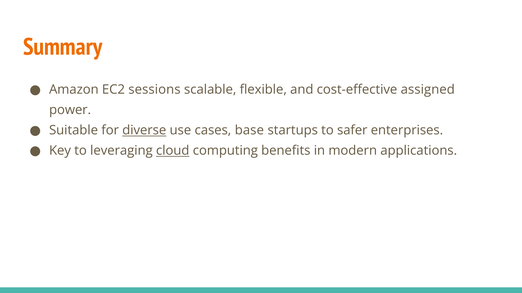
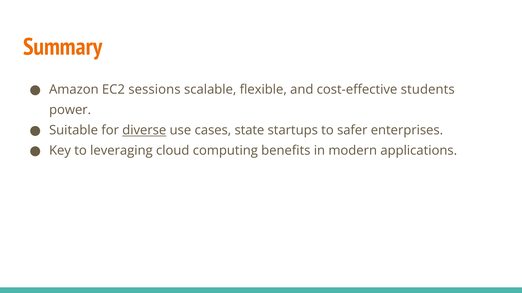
assigned: assigned -> students (428, 90)
base: base -> state (249, 131)
cloud underline: present -> none (173, 151)
